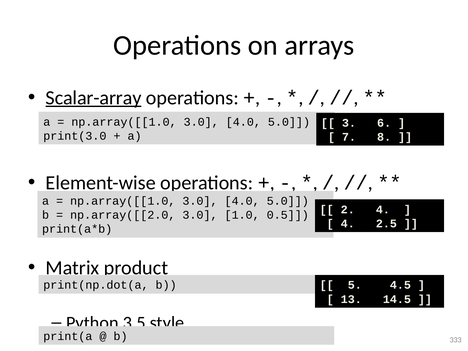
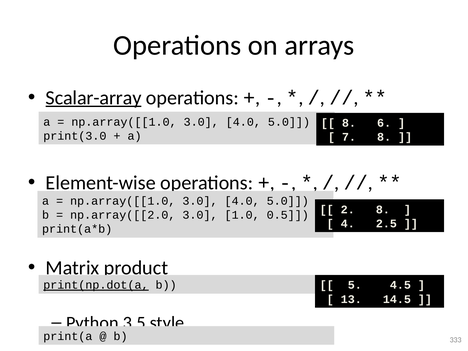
3: 3 -> 8 (349, 123)
2 4: 4 -> 8 (383, 210)
print(np.dot(a underline: none -> present (96, 285)
